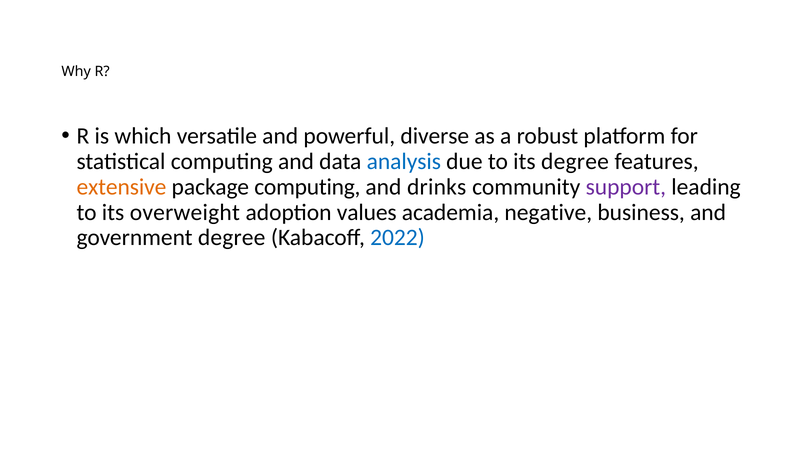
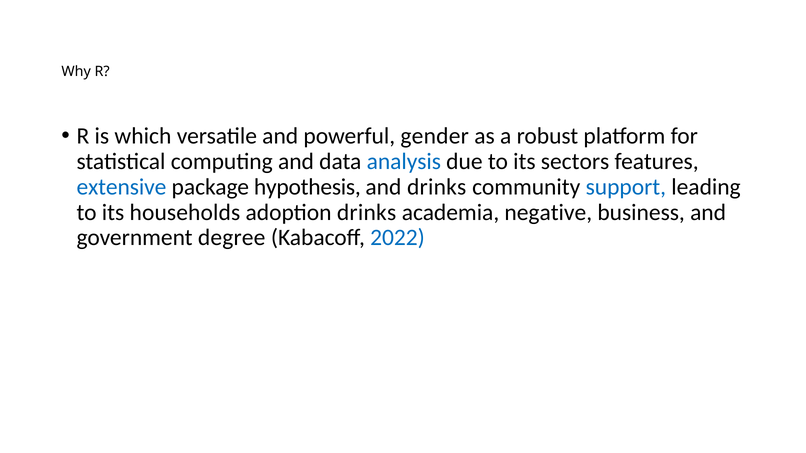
diverse: diverse -> gender (435, 136)
its degree: degree -> sectors (575, 162)
extensive colour: orange -> blue (121, 187)
package computing: computing -> hypothesis (307, 187)
support colour: purple -> blue (626, 187)
overweight: overweight -> households (185, 212)
adoption values: values -> drinks (367, 212)
